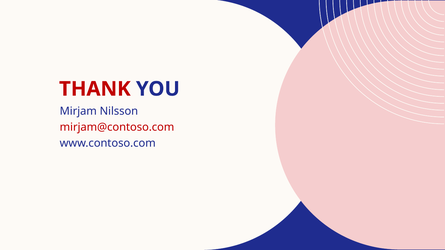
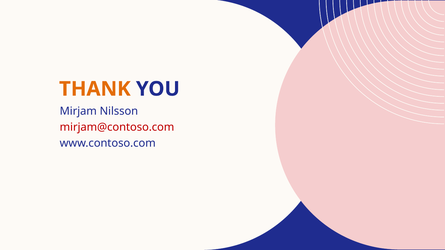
THANK colour: red -> orange (95, 89)
